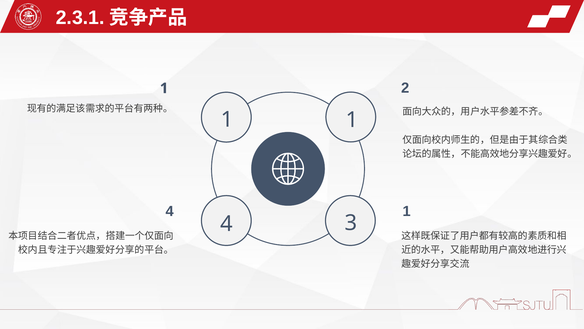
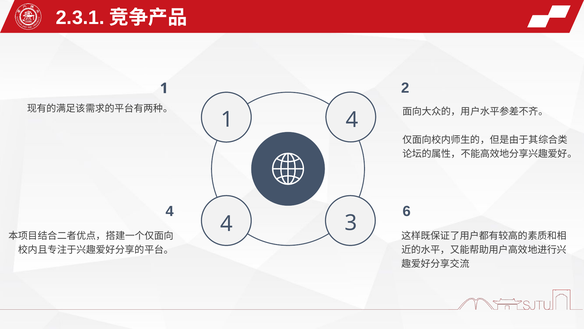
1: 1 -> 4 (352, 120)
4 1: 1 -> 6 (407, 211)
